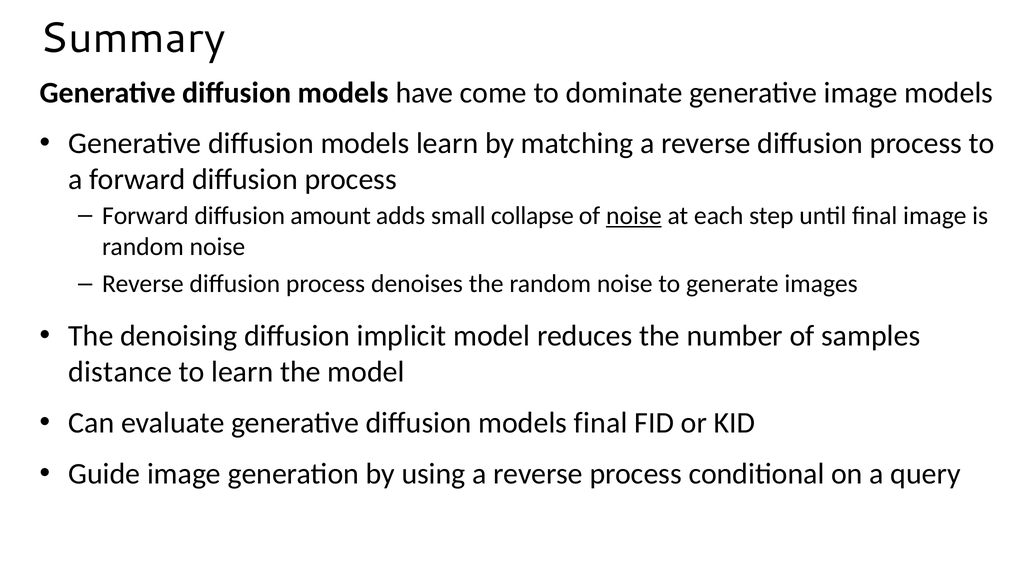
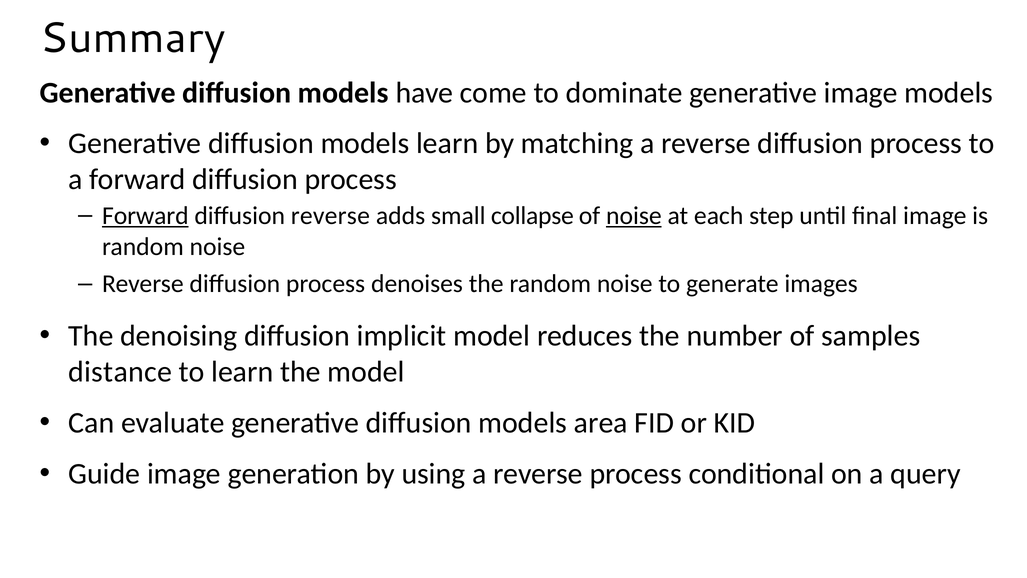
Forward underline: none -> present (145, 216)
diffusion amount: amount -> reverse (330, 216)
models final: final -> area (601, 423)
